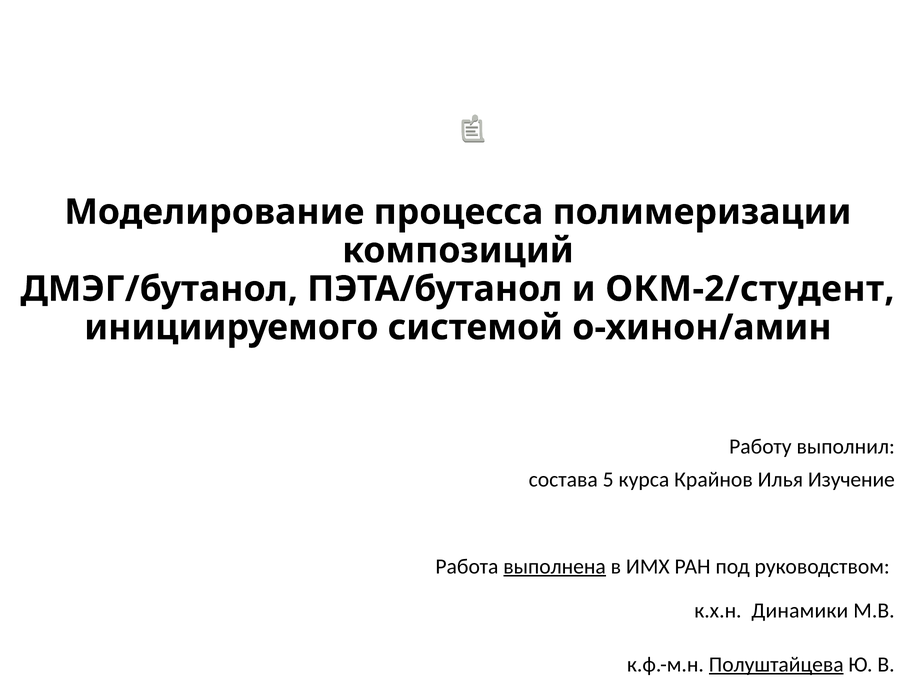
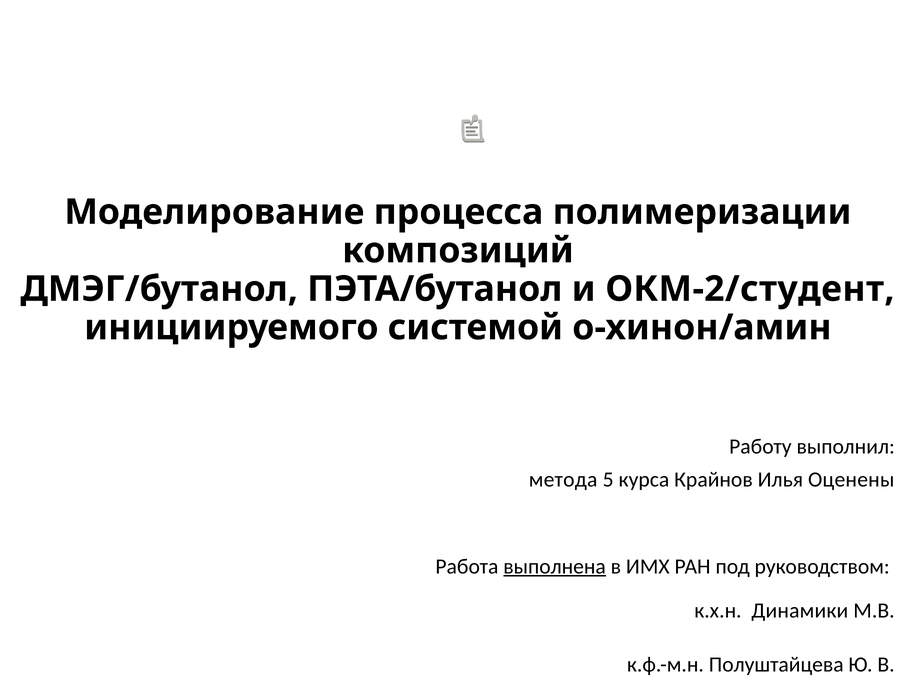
состава: состава -> метода (563, 480)
Изучение: Изучение -> Оценены (851, 480)
Полуштайцева underline: present -> none (776, 664)
